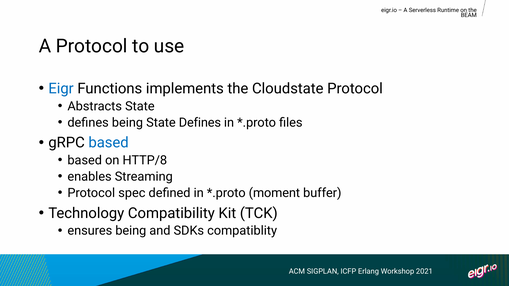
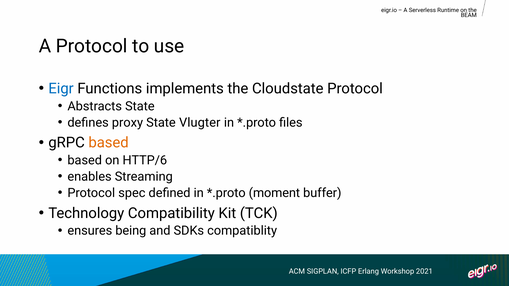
defines being: being -> proxy (127, 123)
State Defines: Defines -> Vlugter (200, 123)
based colour: blue -> orange (109, 143)
HTTP/8: HTTP/8 -> HTTP/6 (145, 160)
